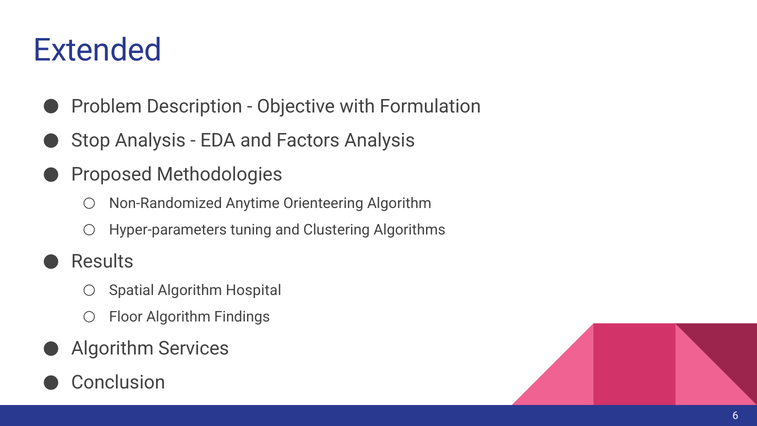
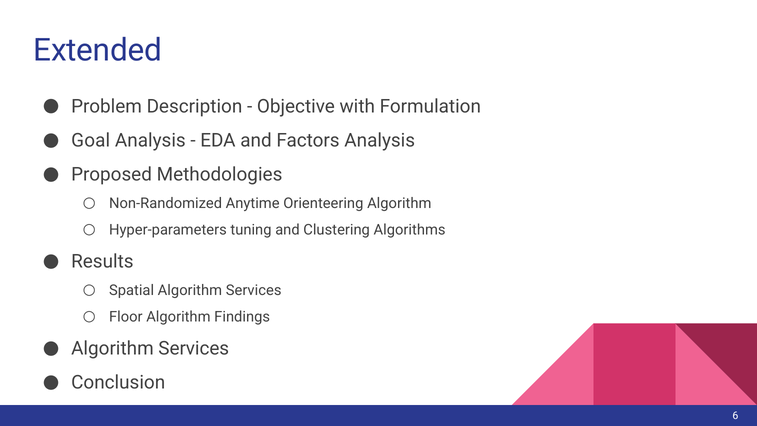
Stop: Stop -> Goal (91, 140)
Spatial Algorithm Hospital: Hospital -> Services (254, 290)
